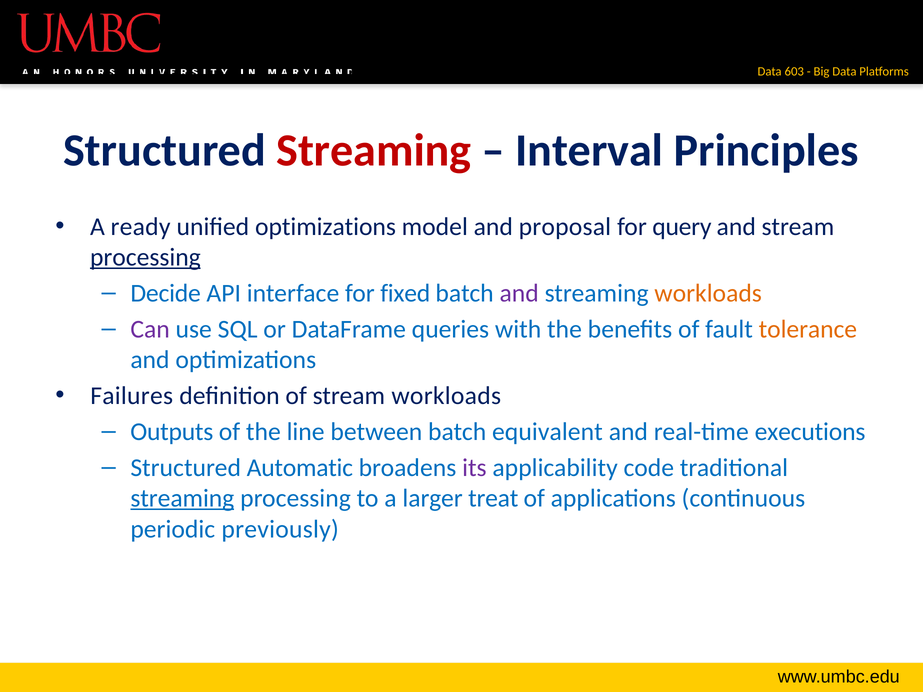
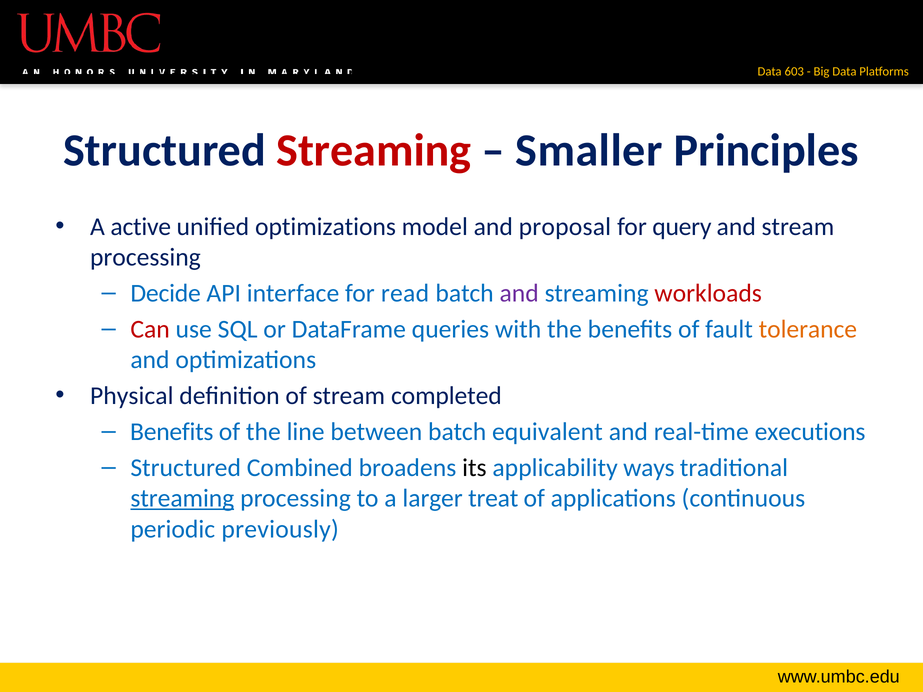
Interval: Interval -> Smaller (589, 150)
ready: ready -> active (141, 227)
processing underline: present -> none (145, 258)
fixed: fixed -> read (405, 293)
workloads colour: orange -> red (708, 293)
Can colour: purple -> red (150, 329)
Failures: Failures -> Physical (132, 396)
stream workloads: workloads -> completed (446, 396)
Outputs: Outputs -> Benefits (172, 432)
Automatic: Automatic -> Combined (300, 468)
its colour: purple -> black (474, 468)
code: code -> ways (649, 468)
